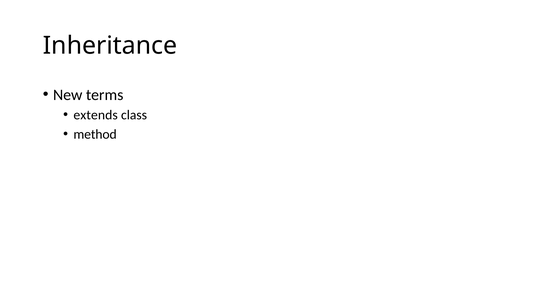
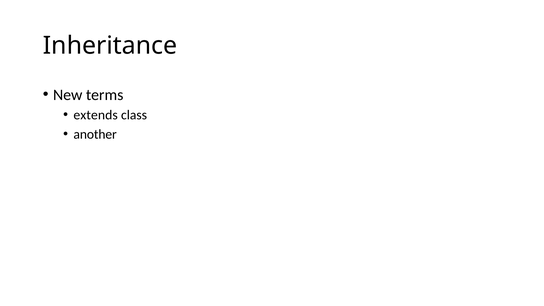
method: method -> another (95, 134)
